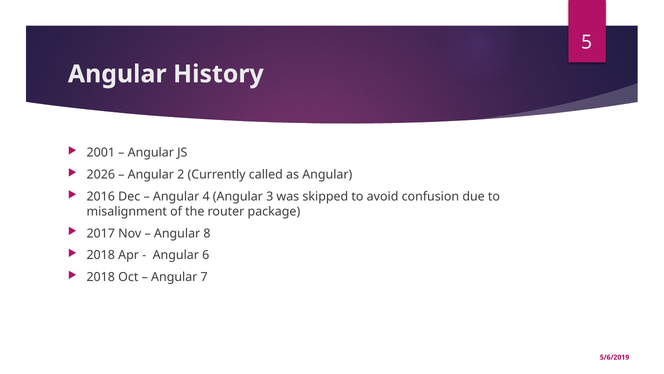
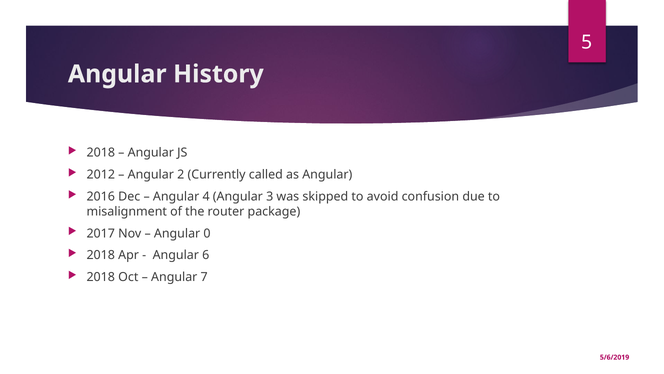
2001: 2001 -> 2018 (101, 153)
2026: 2026 -> 2012 (101, 174)
8: 8 -> 0 (207, 233)
